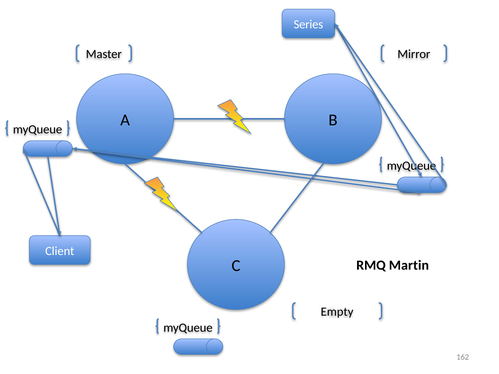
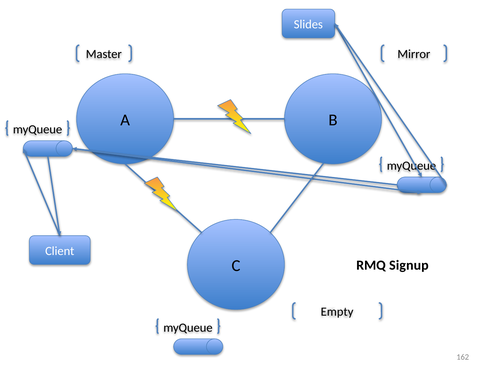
Series: Series -> Slides (308, 24)
Martin: Martin -> Signup (409, 265)
